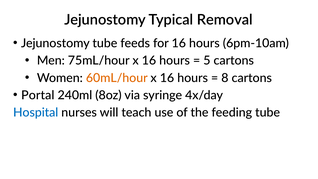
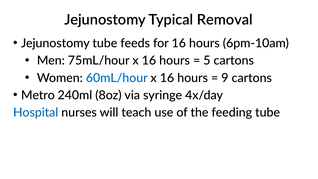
60mL/hour colour: orange -> blue (117, 78)
8: 8 -> 9 (225, 78)
Portal: Portal -> Metro (38, 95)
